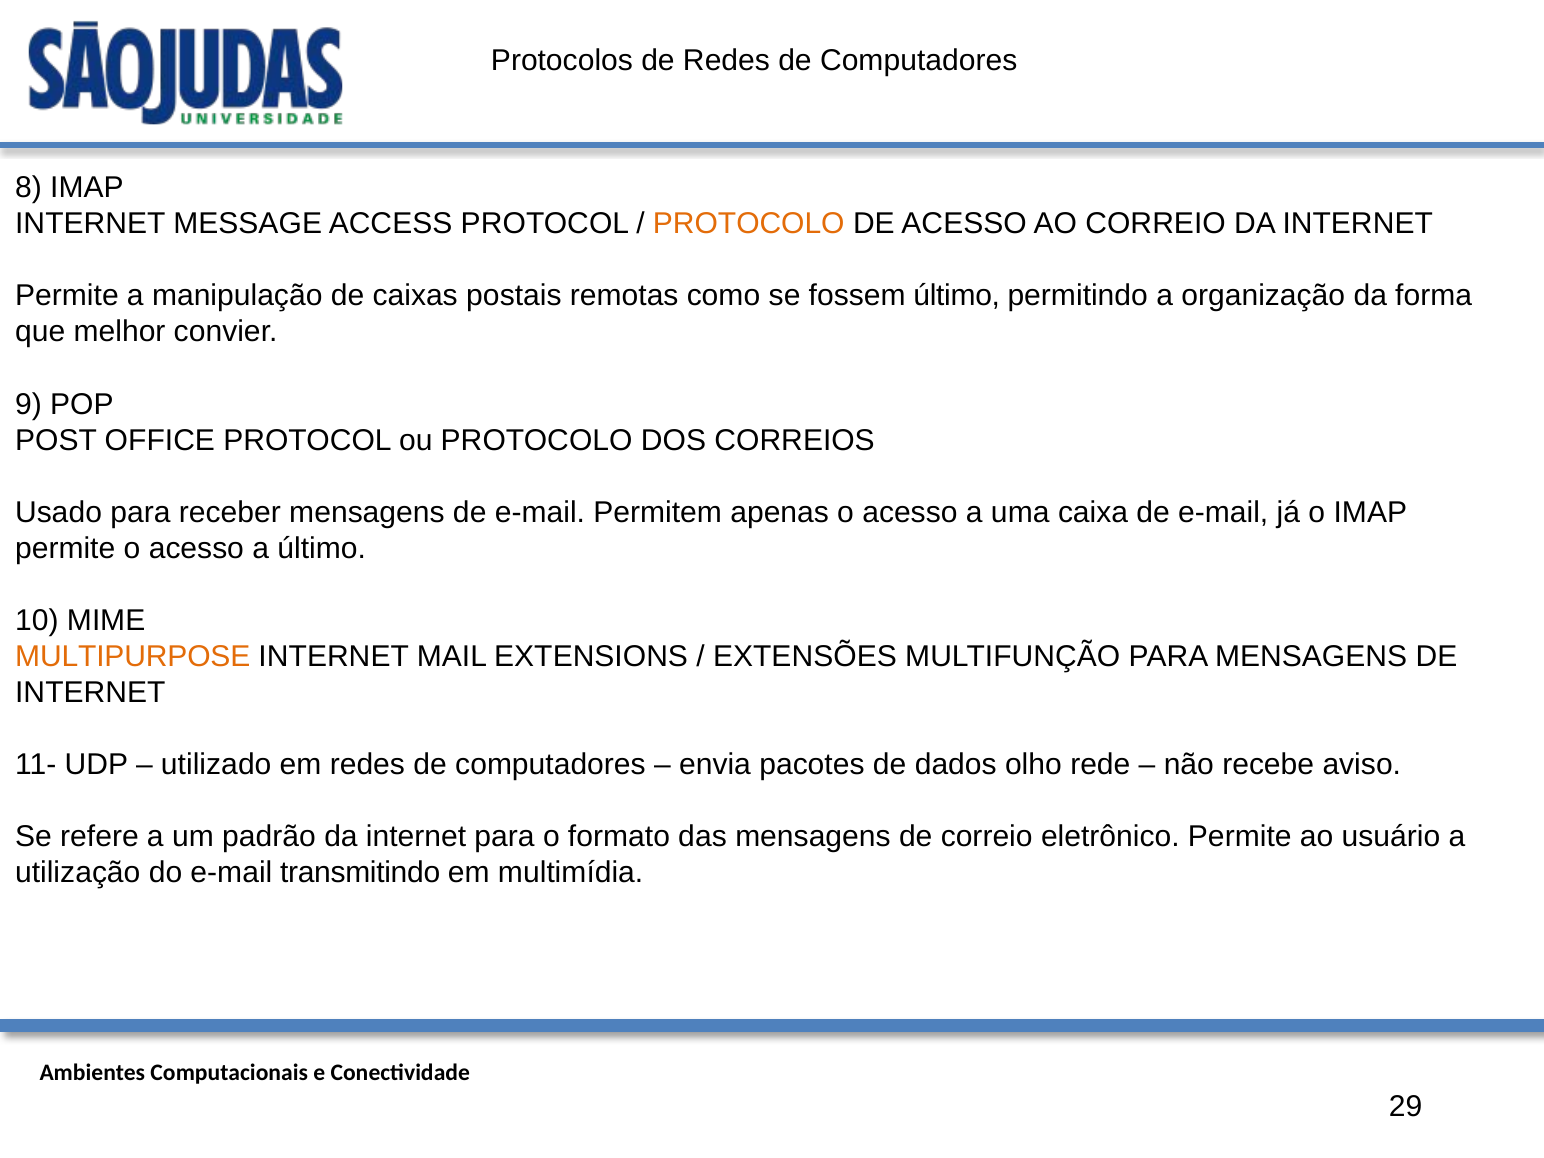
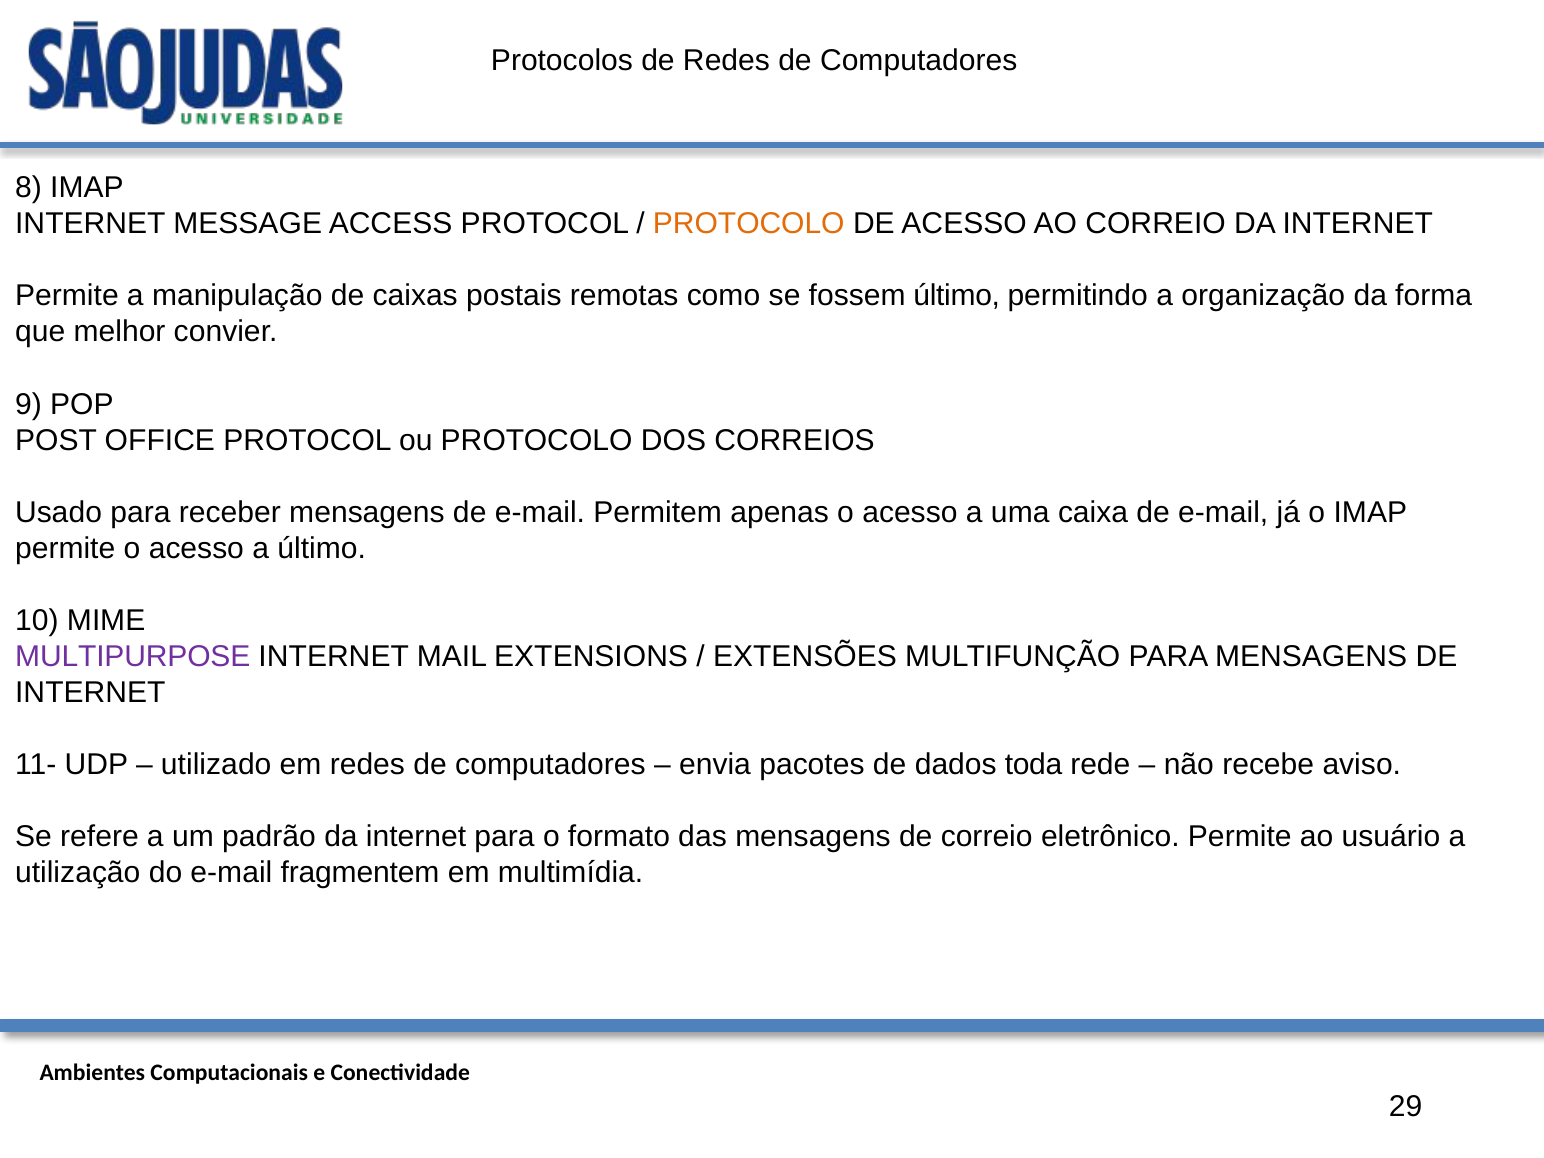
MULTIPURPOSE colour: orange -> purple (133, 656)
olho: olho -> toda (1034, 765)
transmitindo: transmitindo -> fragmentem (360, 873)
